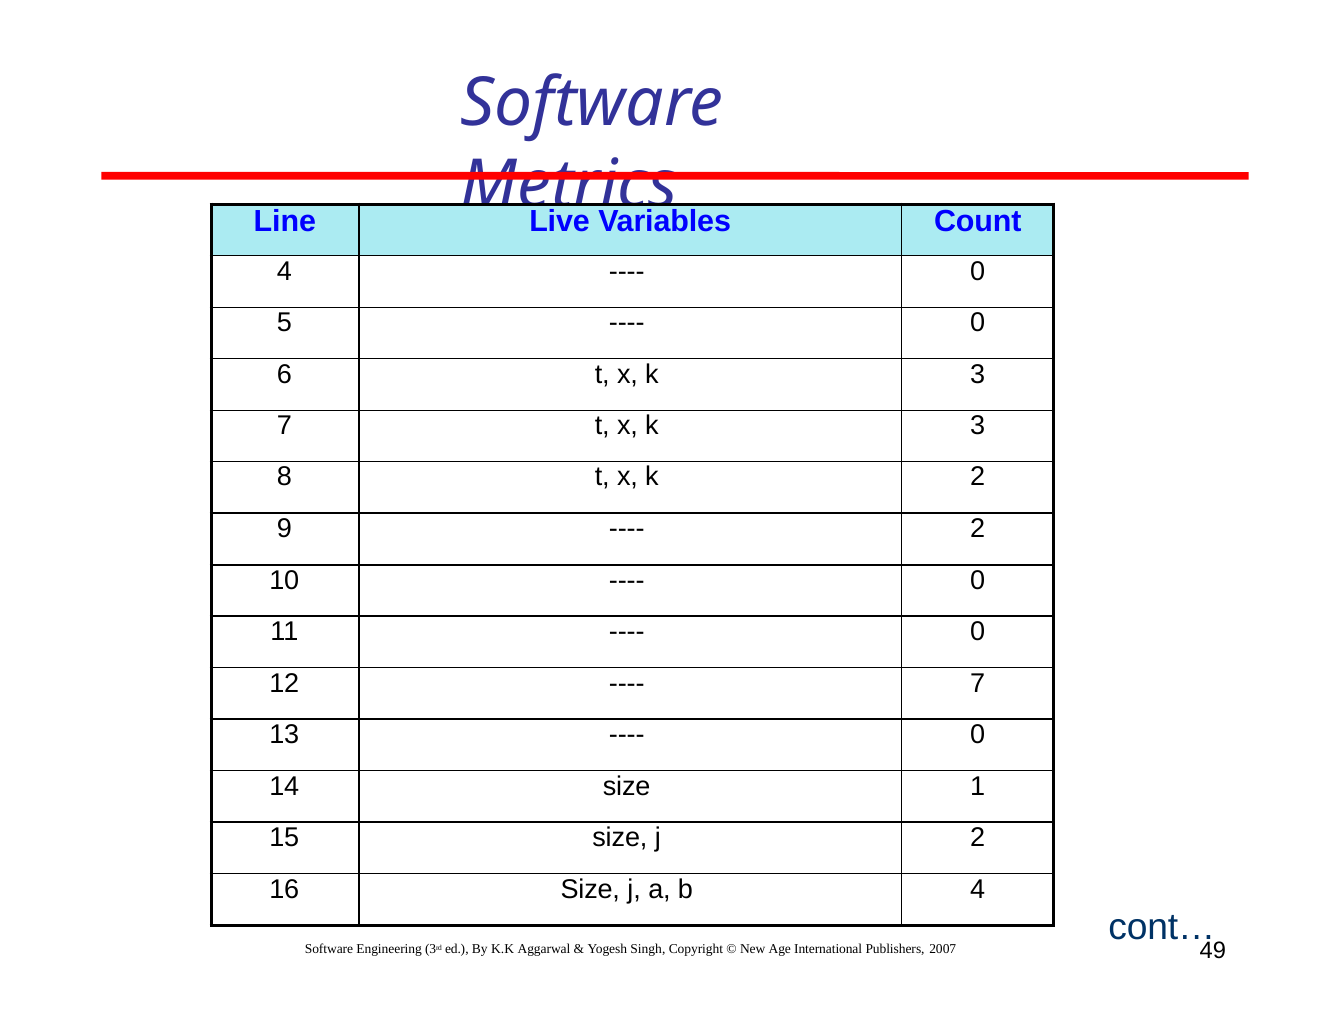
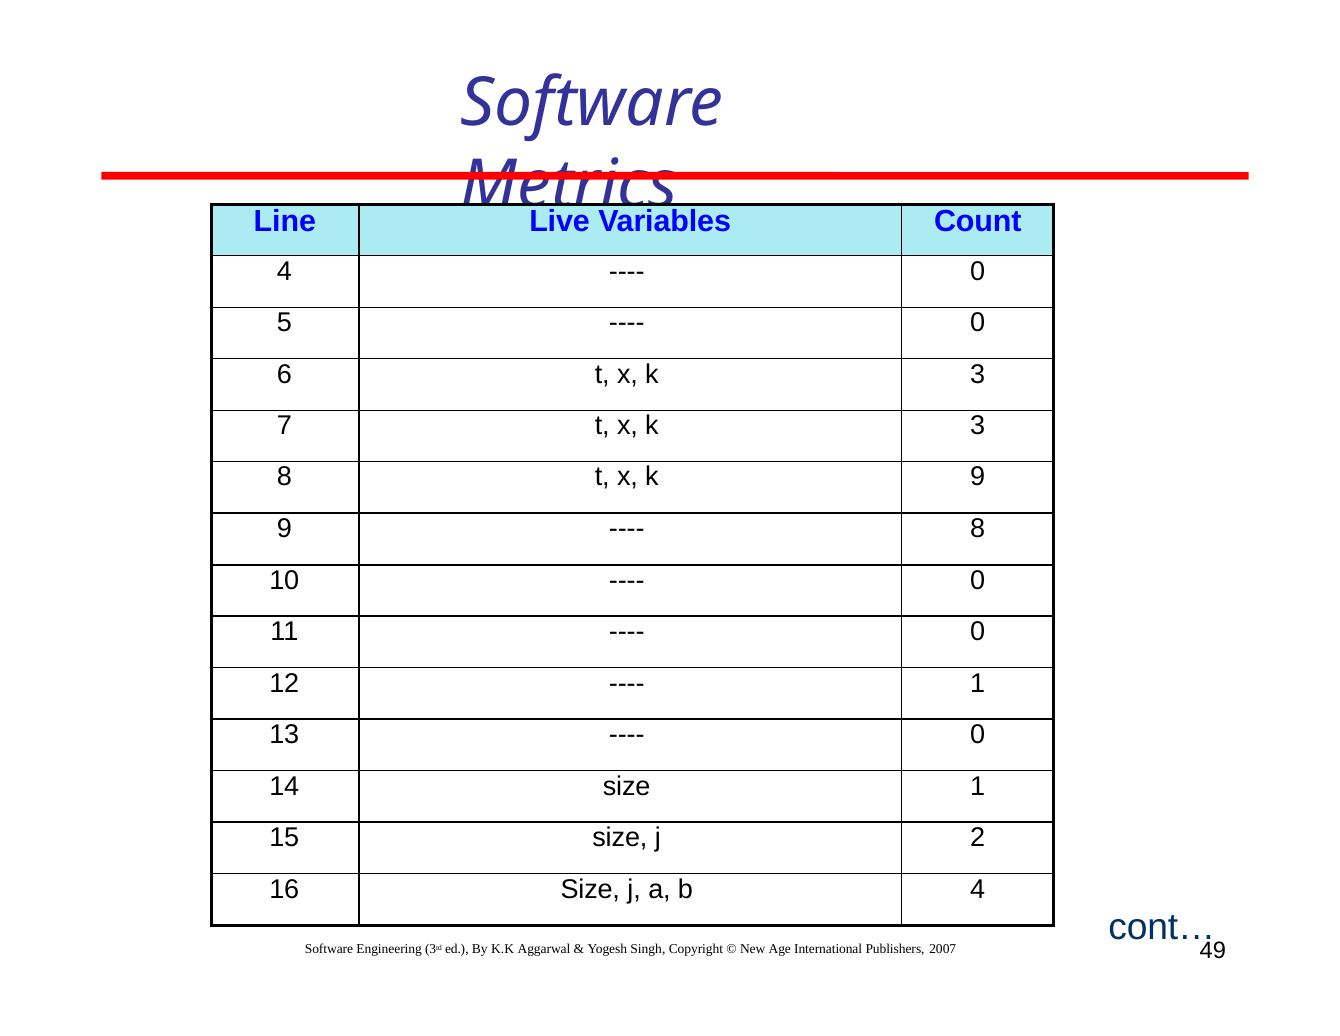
k 2: 2 -> 9 (978, 477)
2: 2 -> 8 (978, 528)
7: 7 -> 1 (978, 683)
